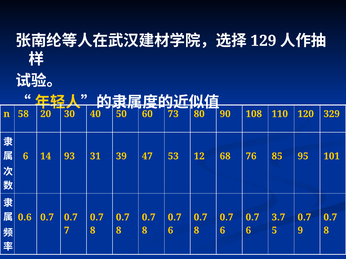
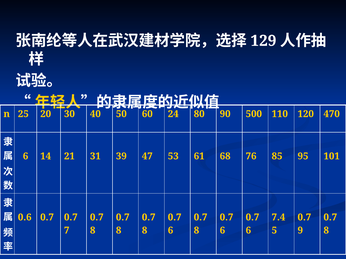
58: 58 -> 25 (23, 114)
73: 73 -> 24 (173, 114)
108: 108 -> 500 (254, 114)
329: 329 -> 470 (332, 114)
93: 93 -> 21 (69, 156)
12: 12 -> 61 (199, 156)
3.7: 3.7 -> 7.4 (278, 218)
